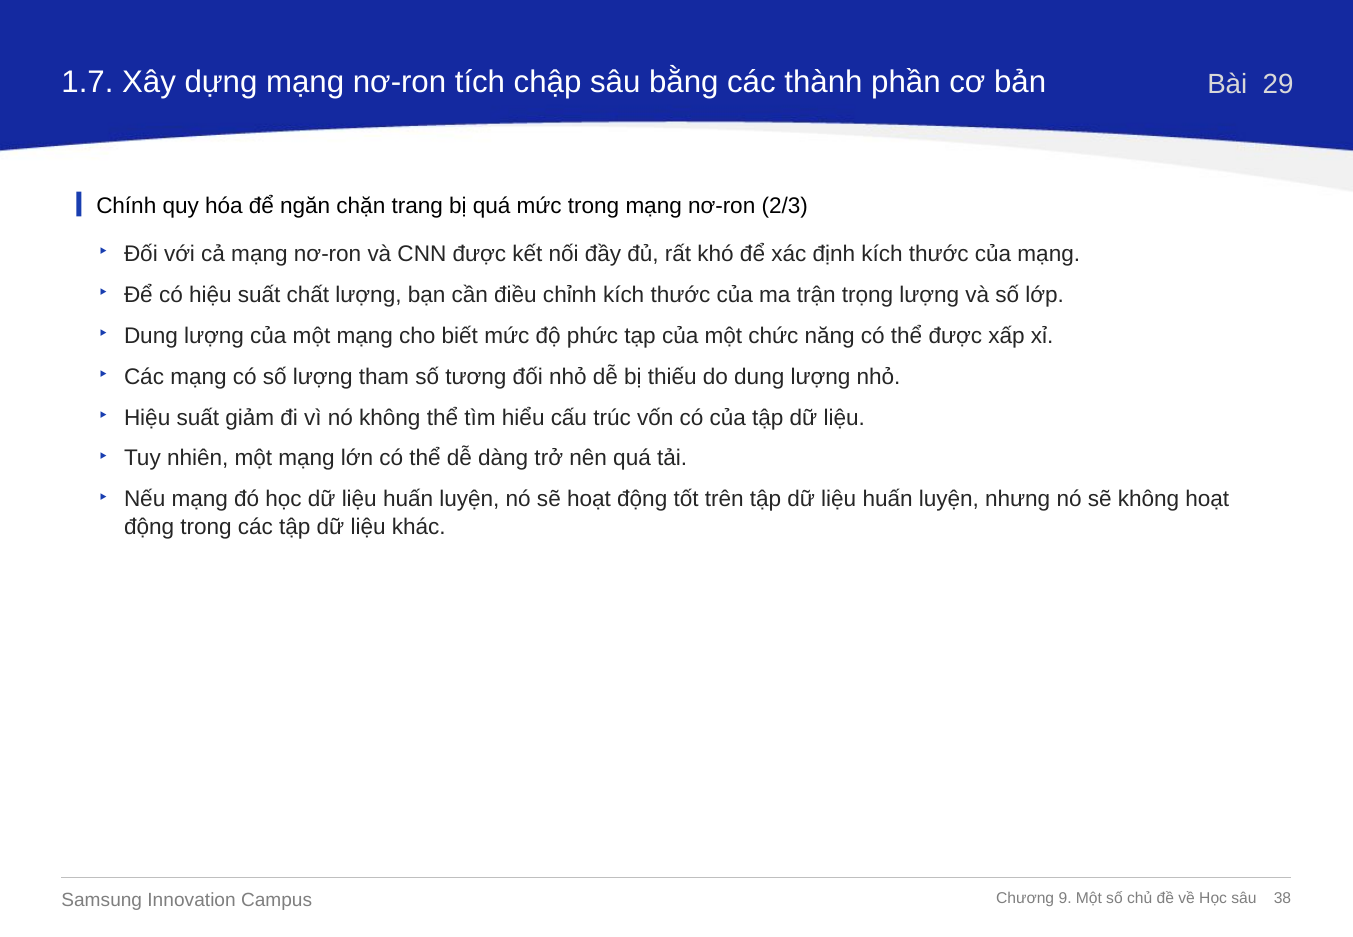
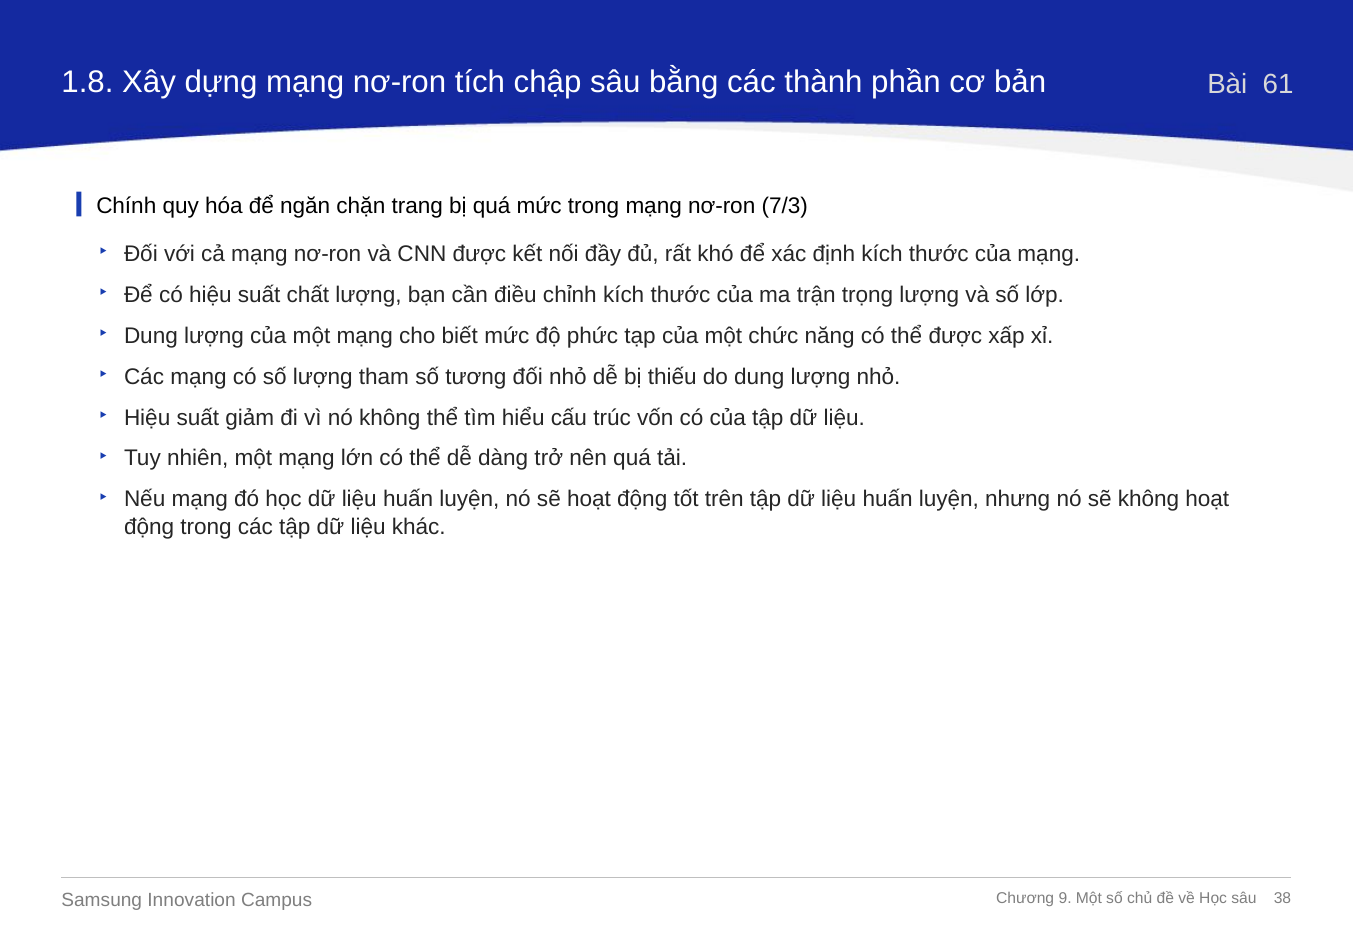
1.7: 1.7 -> 1.8 (87, 82)
29: 29 -> 61 (1278, 84)
2/3: 2/3 -> 7/3 (785, 206)
